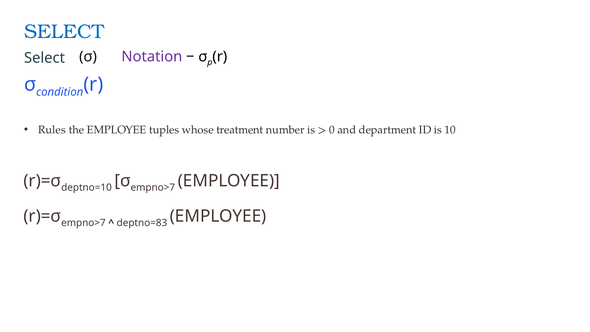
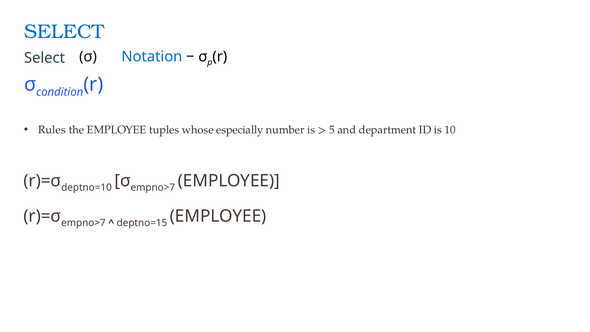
Notation colour: purple -> blue (152, 57)
treatment: treatment -> especially (240, 130)
0: 0 -> 5 (332, 130)
deptno=83: deptno=83 -> deptno=15 (142, 223)
